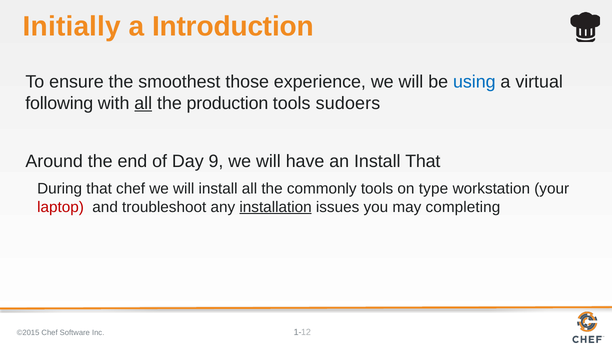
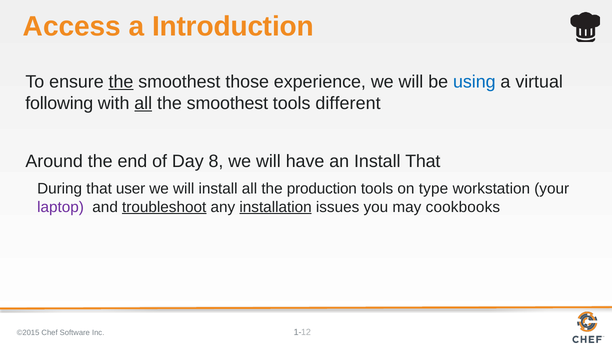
Initially: Initially -> Access (72, 26)
the underline: none -> present (121, 82)
production: production -> smoothest (227, 103)
sudoers: sudoers -> different (348, 103)
9: 9 -> 8 (216, 161)
that chef: chef -> user (131, 189)
commonly: commonly -> production (322, 189)
laptop colour: red -> purple (60, 207)
troubleshoot underline: none -> present (164, 207)
completing: completing -> cookbooks (463, 207)
